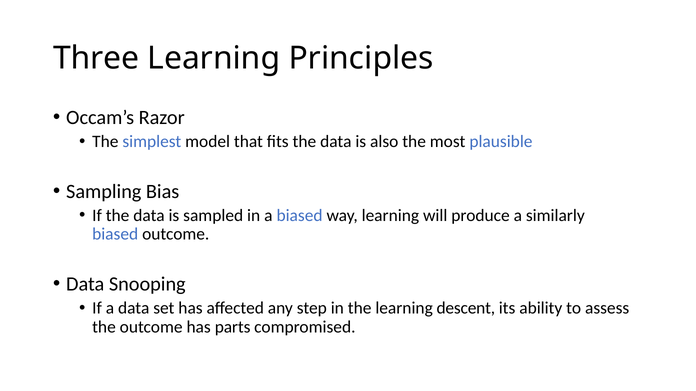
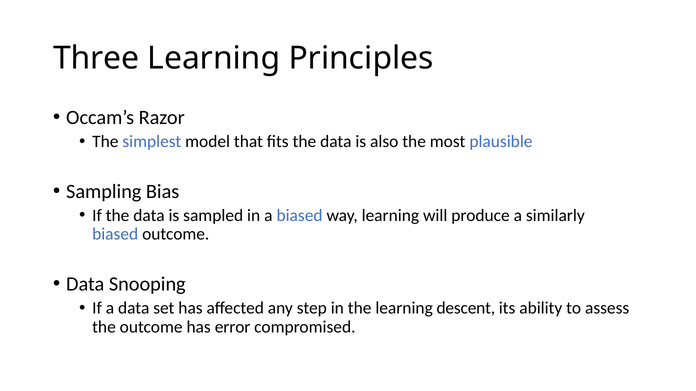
parts: parts -> error (233, 327)
